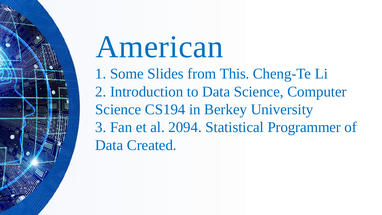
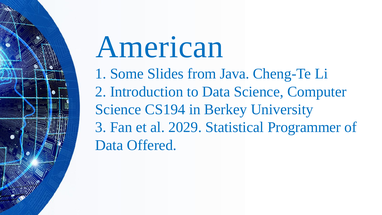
This: This -> Java (235, 74)
2094: 2094 -> 2029 (185, 127)
Created: Created -> Offered (152, 145)
